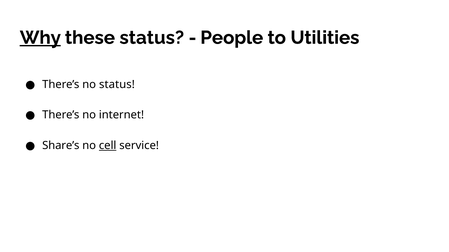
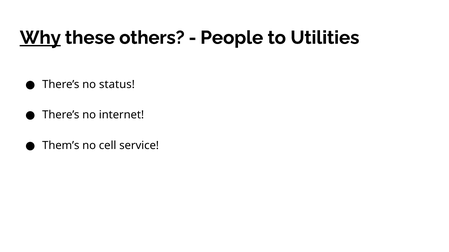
these status: status -> others (152, 38)
Share’s: Share’s -> Them’s (61, 146)
cell underline: present -> none (108, 146)
